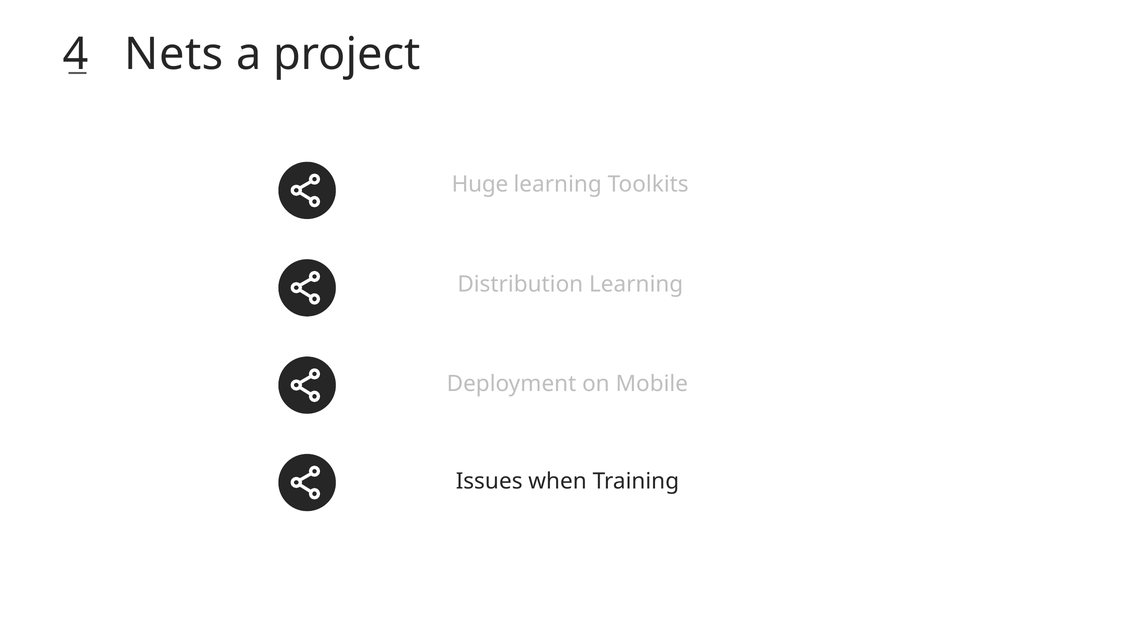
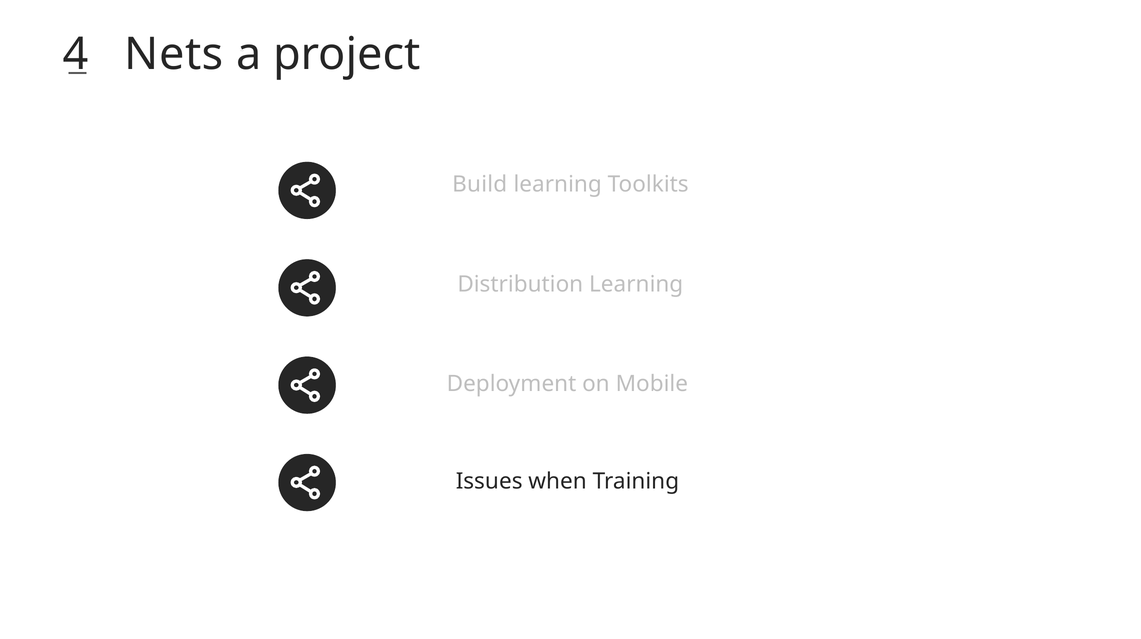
Huge: Huge -> Build (480, 185)
